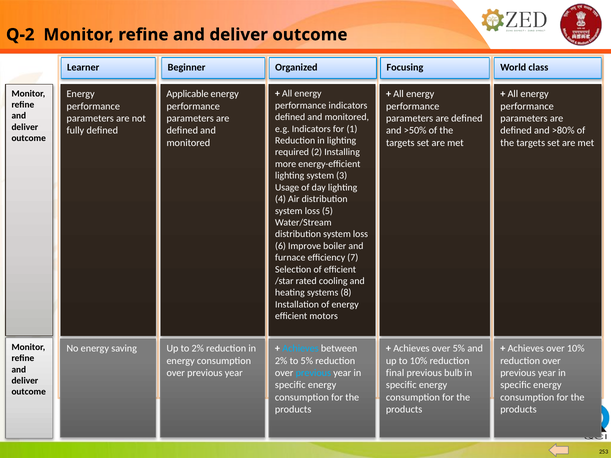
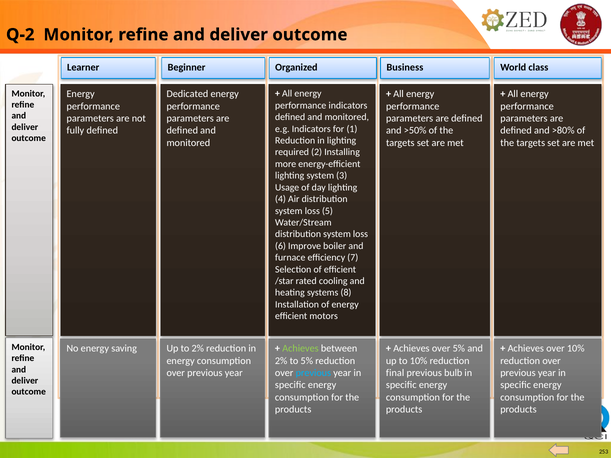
Focusing: Focusing -> Business (405, 67)
Applicable: Applicable -> Dedicated (187, 94)
Achieves colour: light blue -> light green (301, 349)
